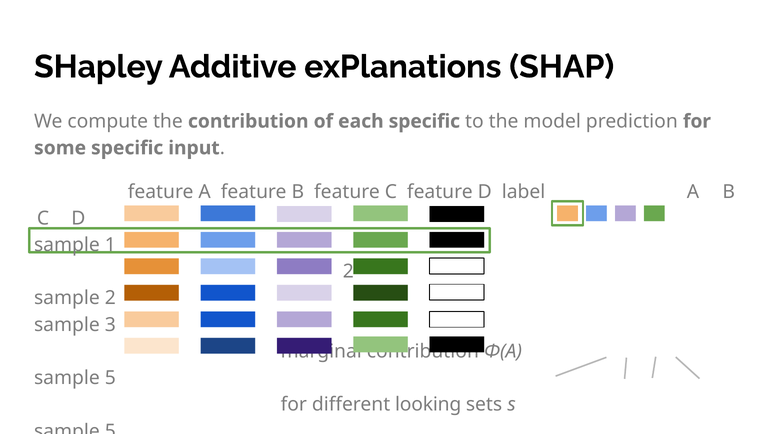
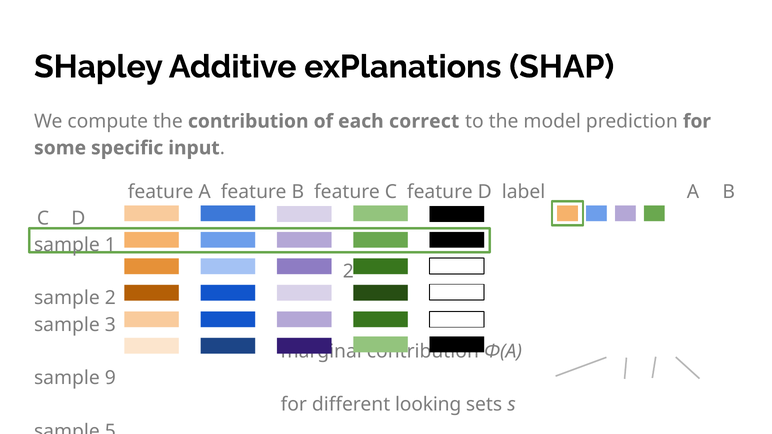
each specific: specific -> correct (424, 121)
5: 5 -> 9 (110, 378)
